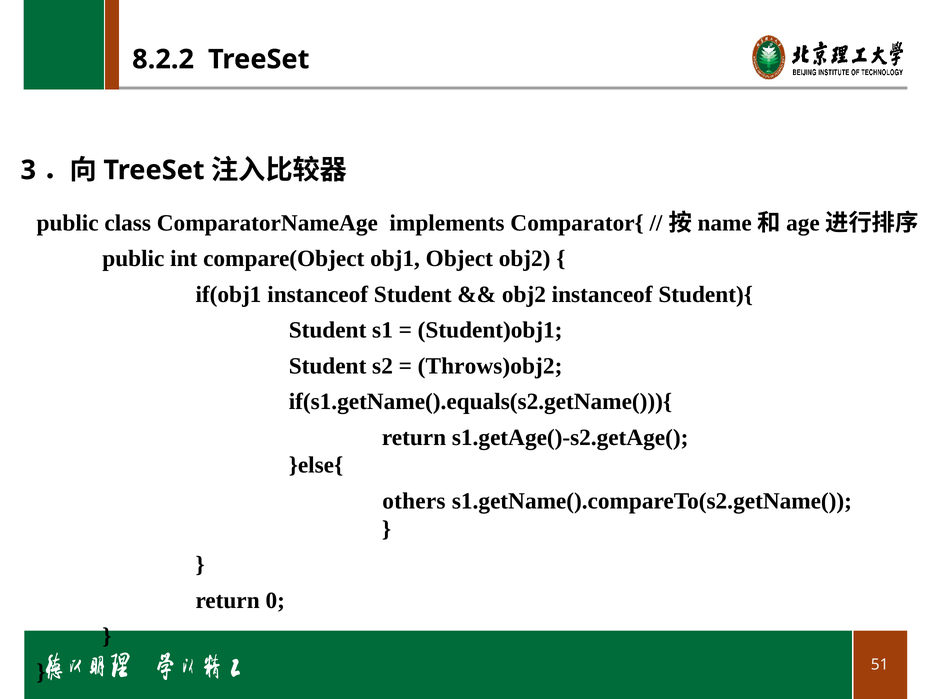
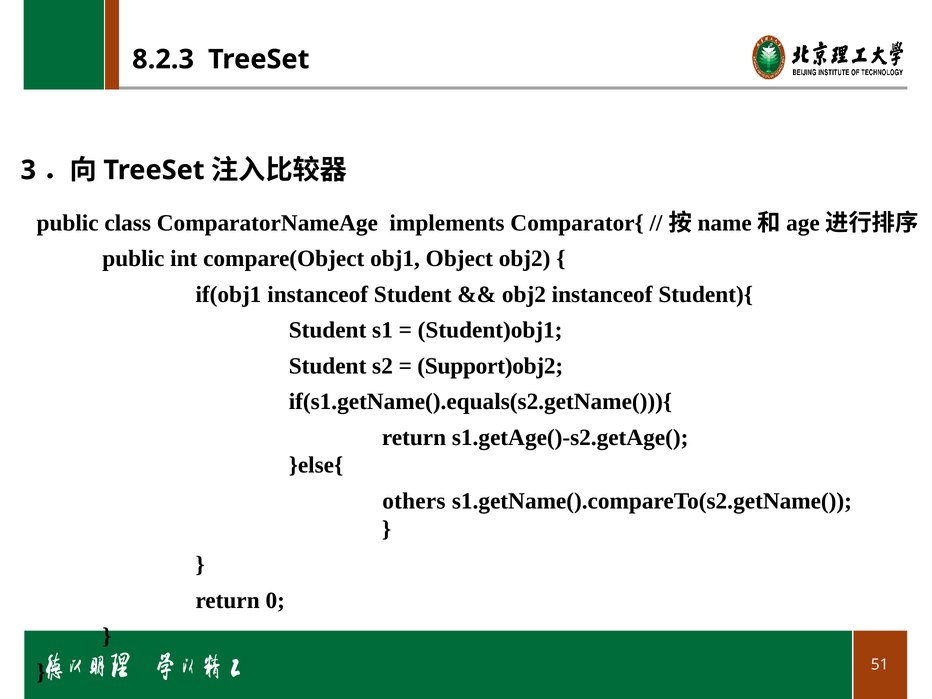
8.2.2: 8.2.2 -> 8.2.3 (163, 59)
Throws)obj2: Throws)obj2 -> Support)obj2 (490, 366)
